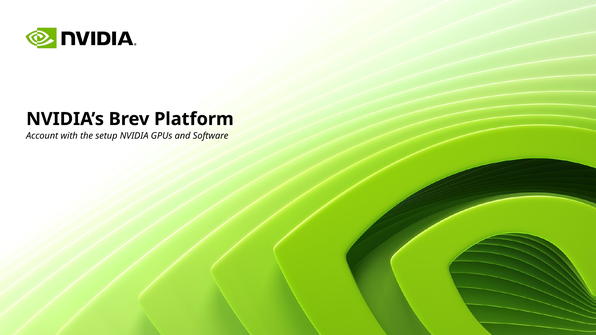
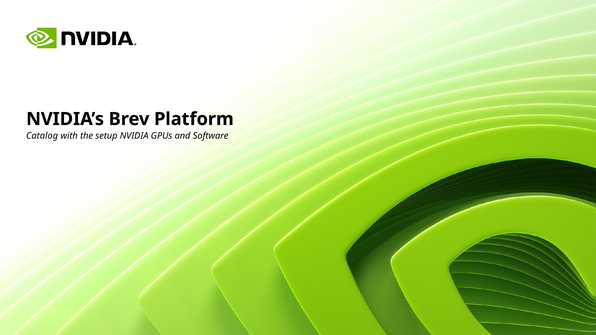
Account: Account -> Catalog (42, 136)
